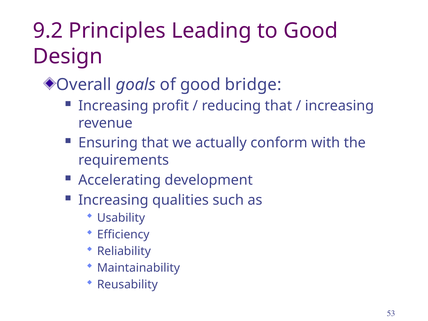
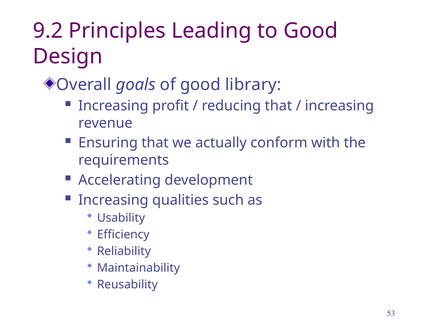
bridge: bridge -> library (253, 85)
